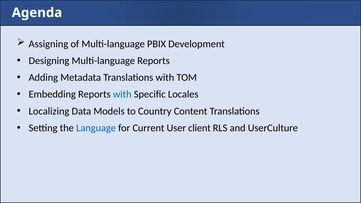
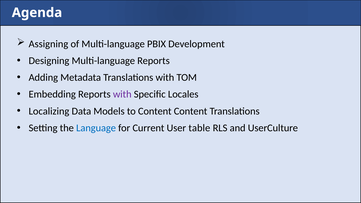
with colour: blue -> purple (122, 94)
to Country: Country -> Content (155, 111)
client: client -> table (199, 128)
